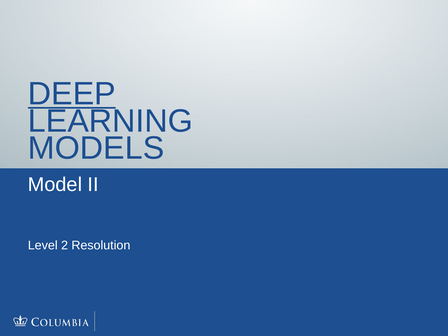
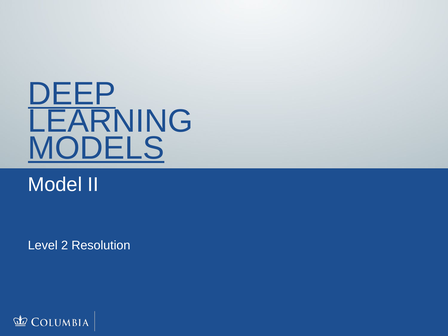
MODELS underline: none -> present (96, 148)
